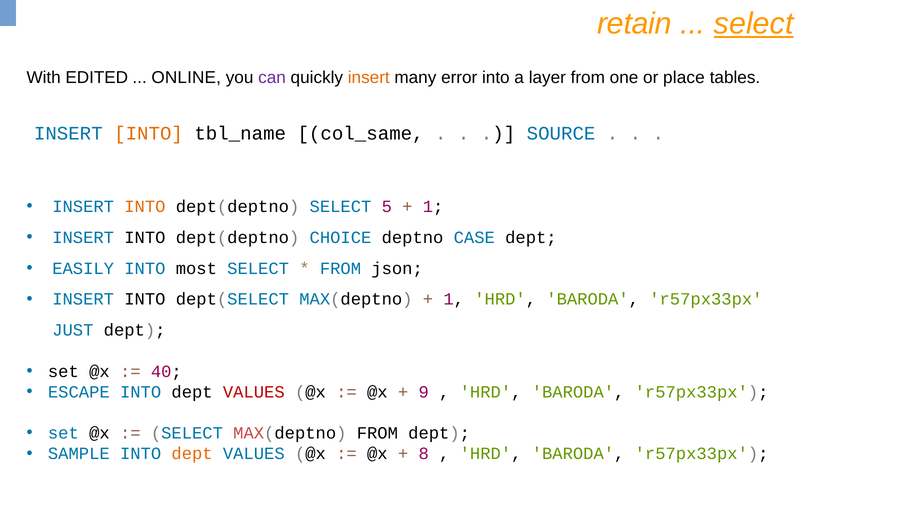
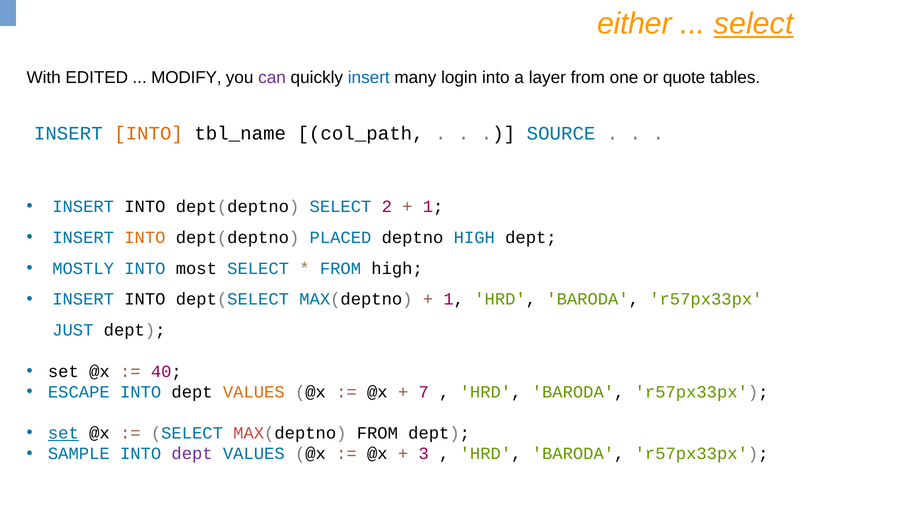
retain: retain -> either (634, 24)
ONLINE: ONLINE -> MODIFY (186, 78)
insert colour: orange -> blue (369, 78)
error: error -> login (459, 78)
place: place -> quote (684, 78)
col_same: col_same -> col_path (361, 133)
INTO colour: orange -> black (145, 206)
5: 5 -> 2 (387, 206)
INTO colour: black -> orange (145, 237)
CHOICE: CHOICE -> PLACED (340, 237)
deptno CASE: CASE -> HIGH (474, 237)
EASILY: EASILY -> MOSTLY (83, 268)
FROM json: json -> high (397, 268)
VALUES colour: red -> orange (254, 392)
9: 9 -> 7 (424, 392)
set underline: none -> present (63, 433)
dept colour: orange -> purple (192, 454)
8: 8 -> 3 (424, 454)
